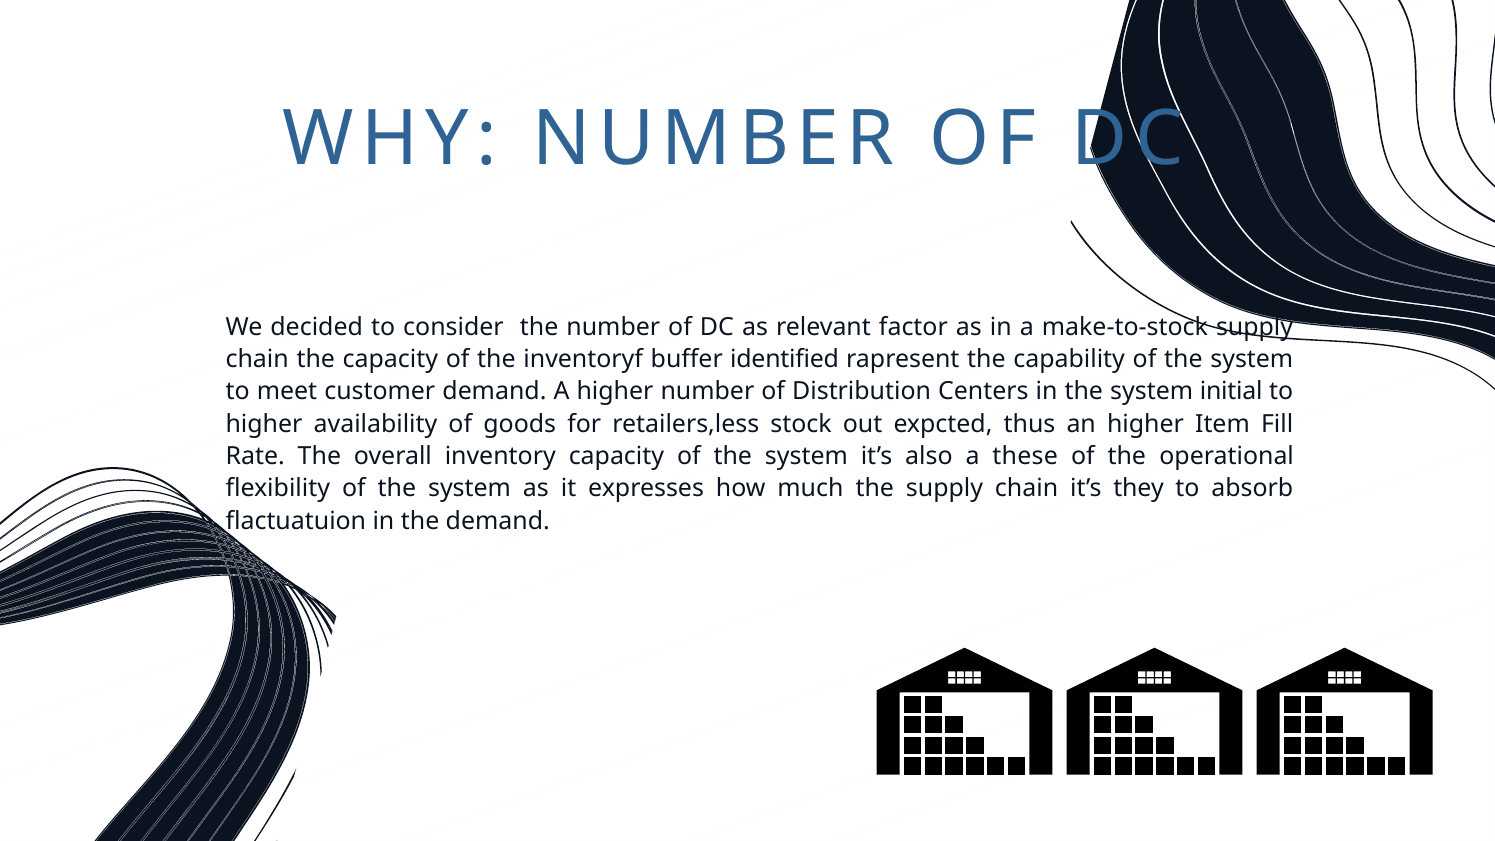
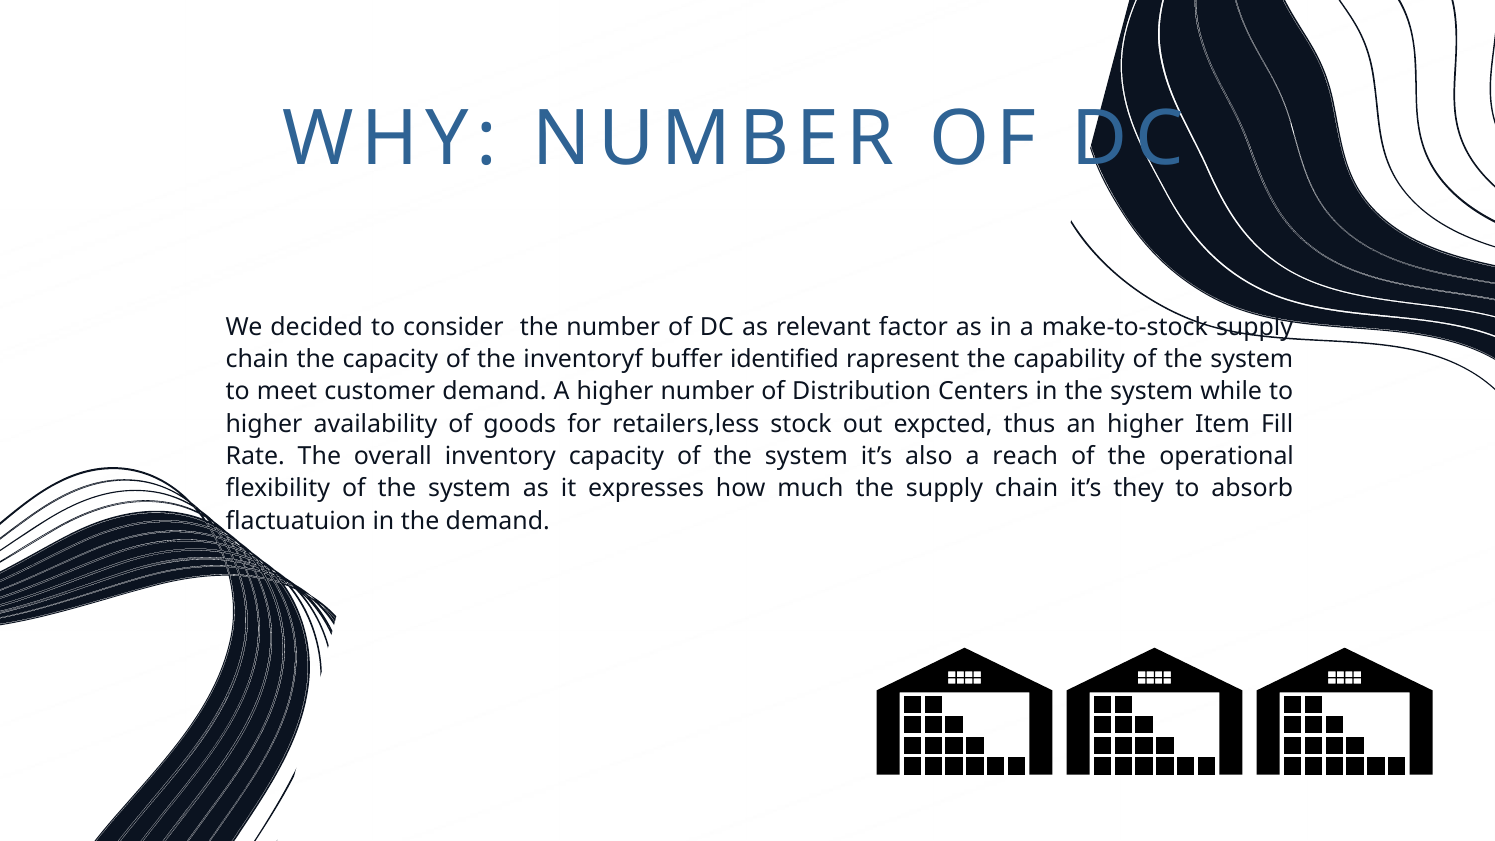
initial: initial -> while (1231, 392)
these: these -> reach (1025, 456)
